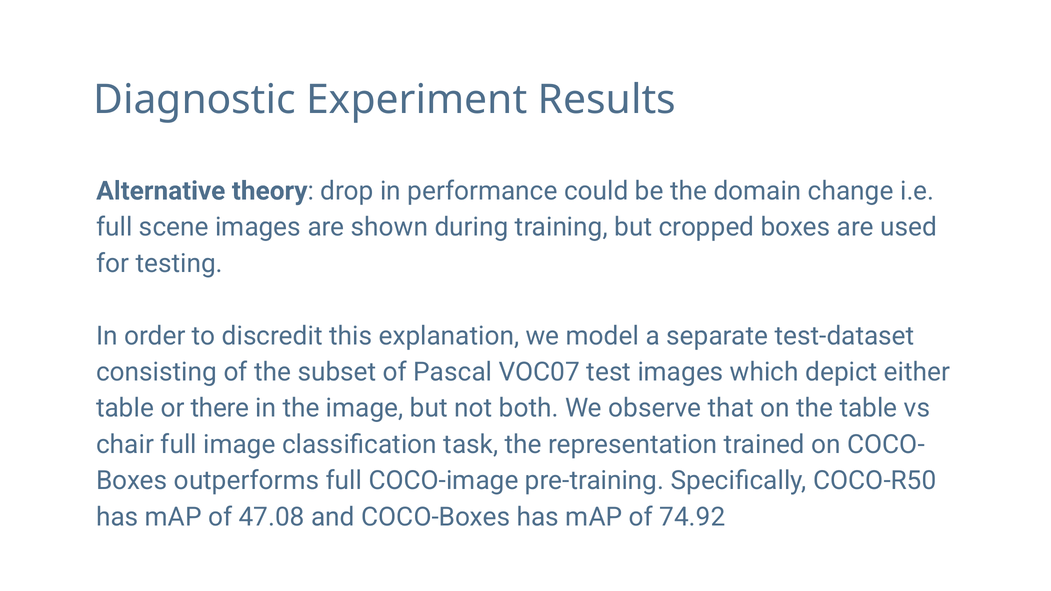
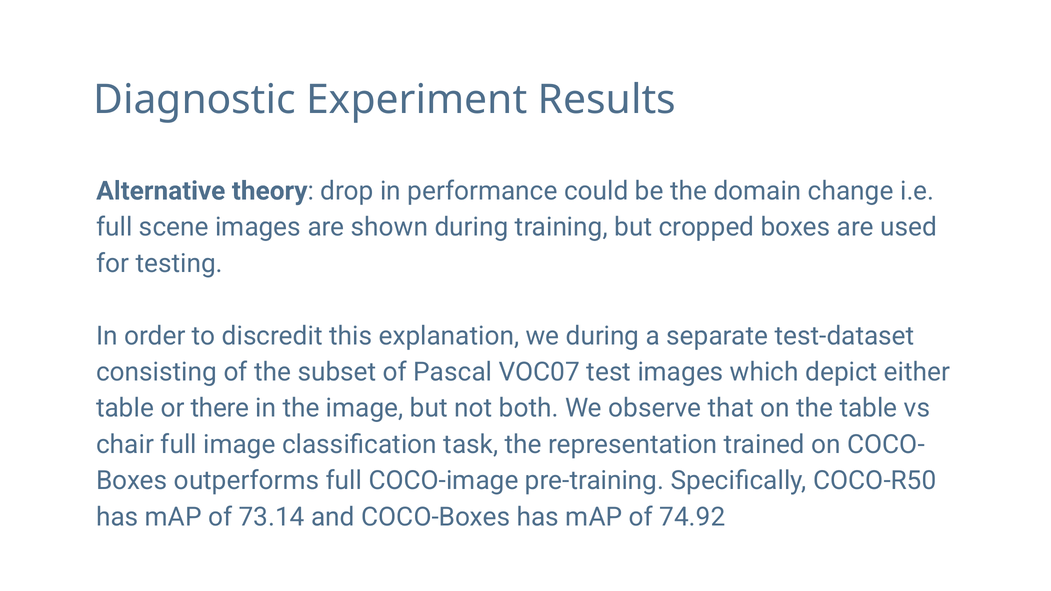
we model: model -> during (603, 336)
47.08: 47.08 -> 73.14 (272, 517)
